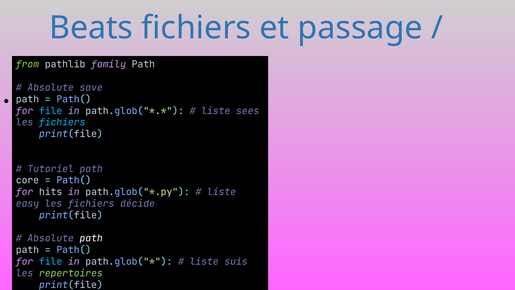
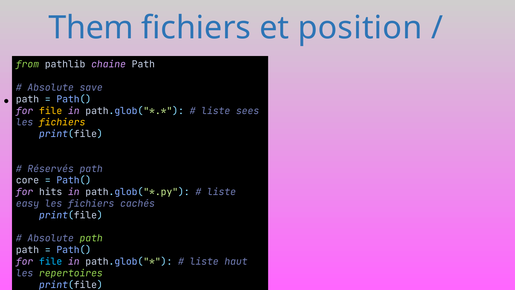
Beats: Beats -> Them (91, 28)
passage: passage -> position (360, 28)
family: family -> chaine (109, 64)
file colour: light blue -> yellow (51, 111)
fichiers colour: light blue -> yellow (62, 122)
Tutoriel: Tutoriel -> Réservés (51, 169)
décide: décide -> cachés (138, 203)
path colour: white -> light green (91, 238)
suis: suis -> haut (236, 261)
